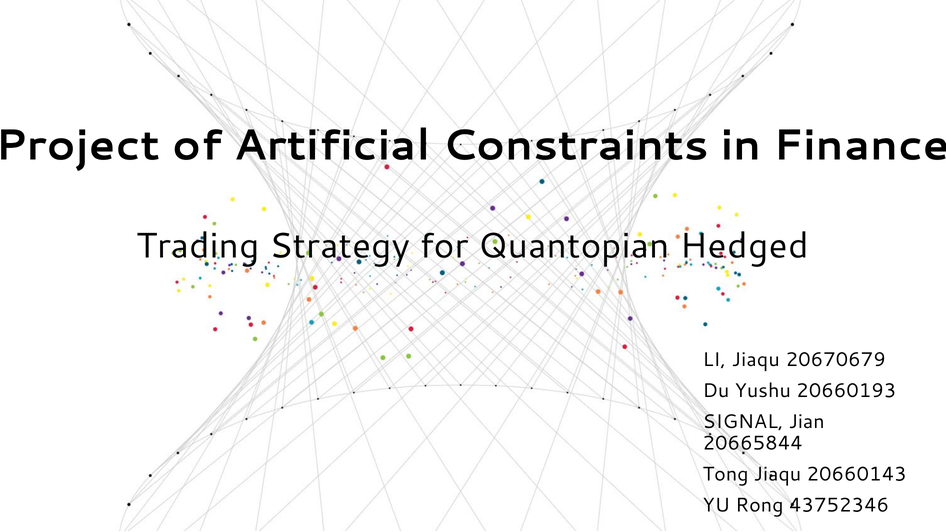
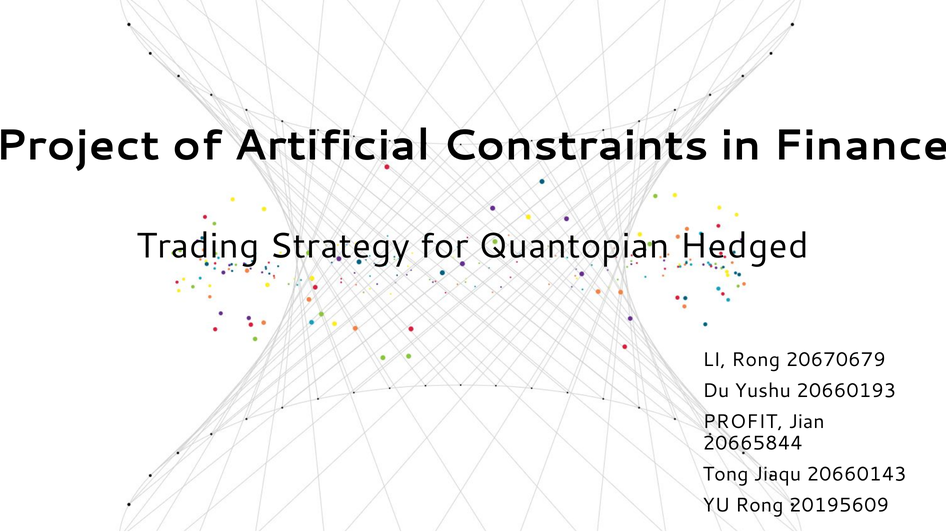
LI Jiaqu: Jiaqu -> Rong (756, 360)
SIGNAL: SIGNAL -> PROFIT (743, 422)
43752346: 43752346 -> 20195609 (839, 506)
